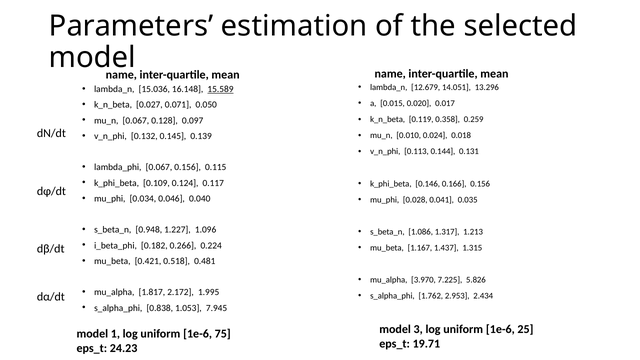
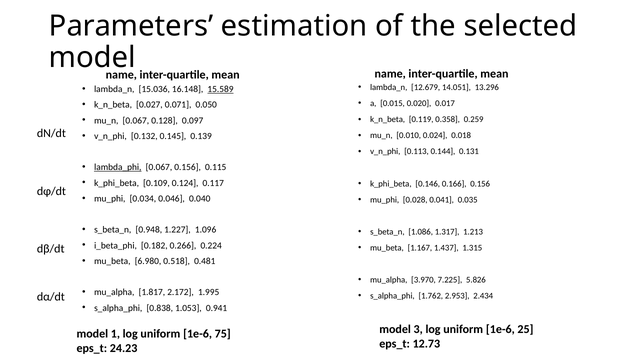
lambda_phi underline: none -> present (118, 167)
0.421: 0.421 -> 6.980 (148, 261)
7.945: 7.945 -> 0.941 (217, 308)
19.71: 19.71 -> 12.73 (426, 344)
